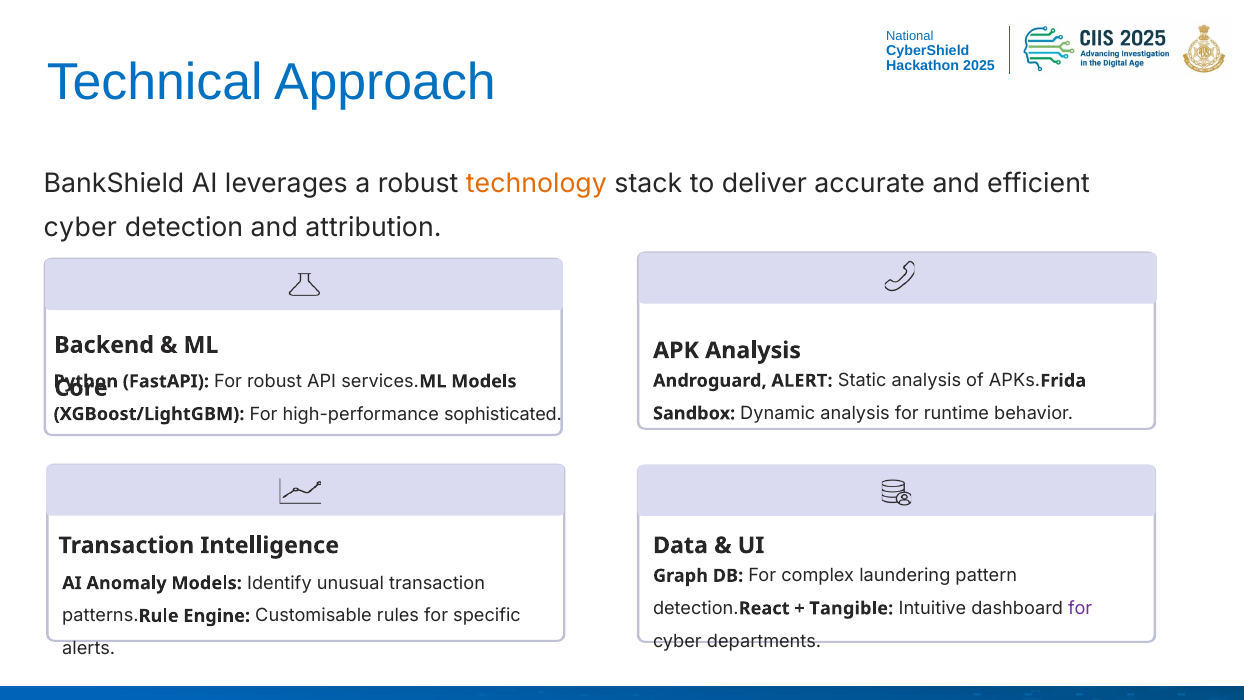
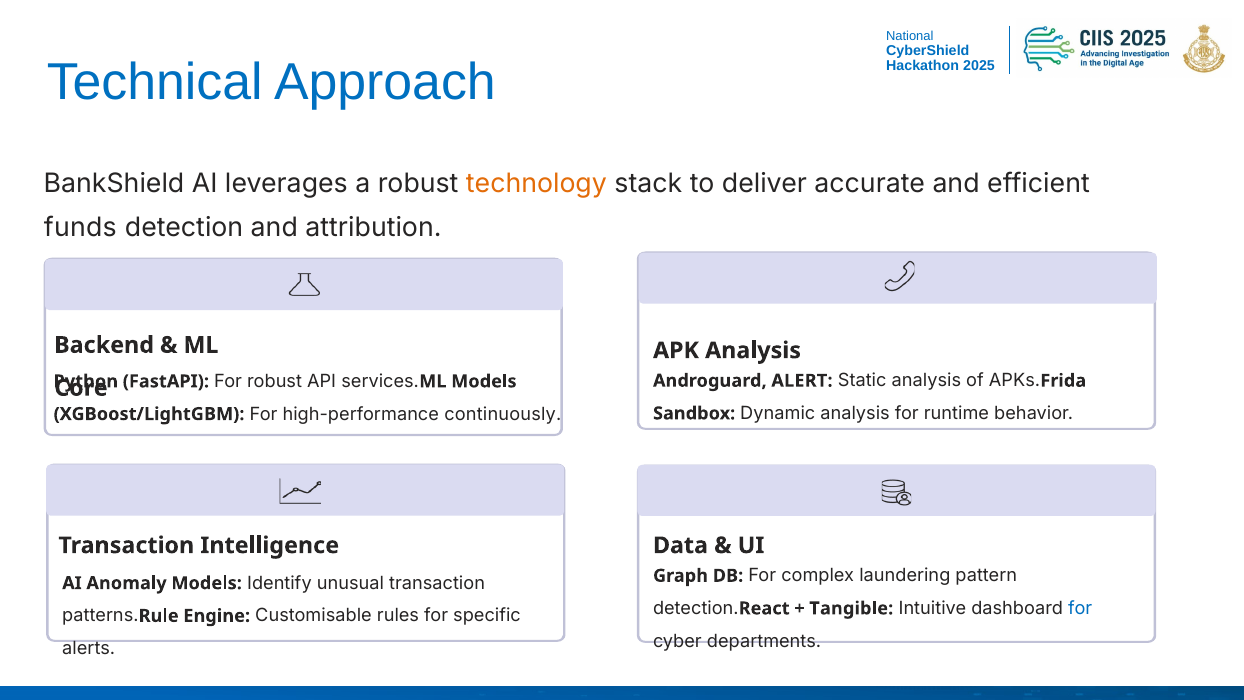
cyber: cyber -> funds (80, 228)
sophisticated: sophisticated -> continuously (503, 414)
for colour: purple -> blue (1080, 608)
